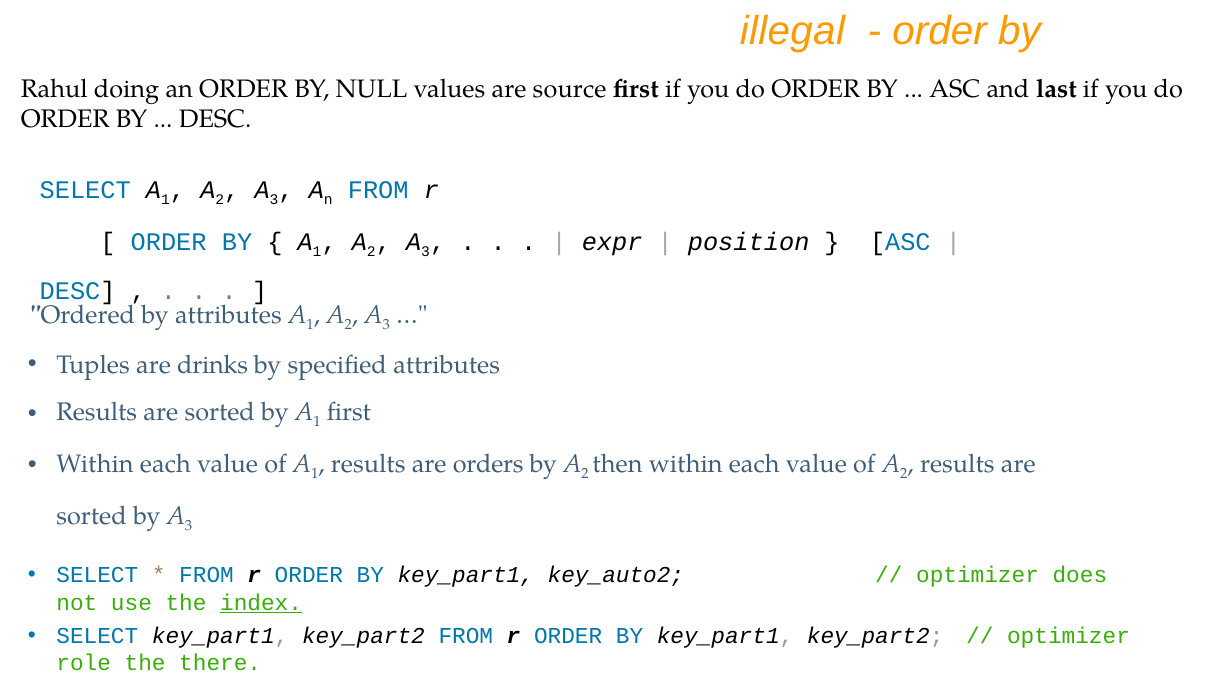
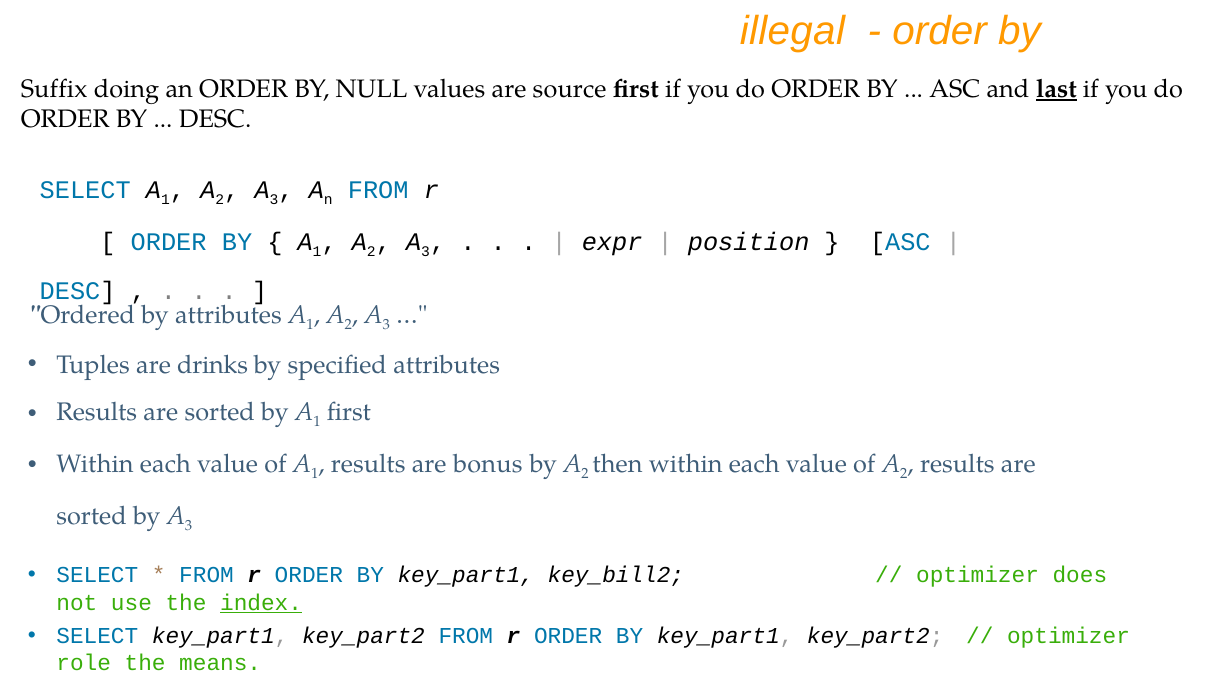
Rahul: Rahul -> Suffix (54, 89)
last underline: none -> present (1056, 89)
orders: orders -> bonus (488, 464)
key_auto2: key_auto2 -> key_bill2 (616, 576)
there: there -> means (220, 664)
